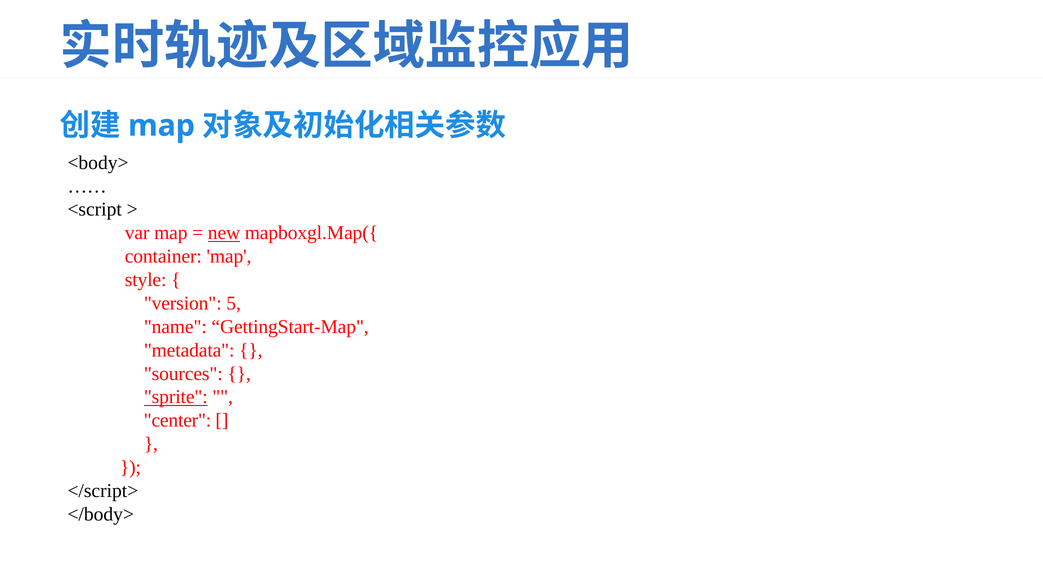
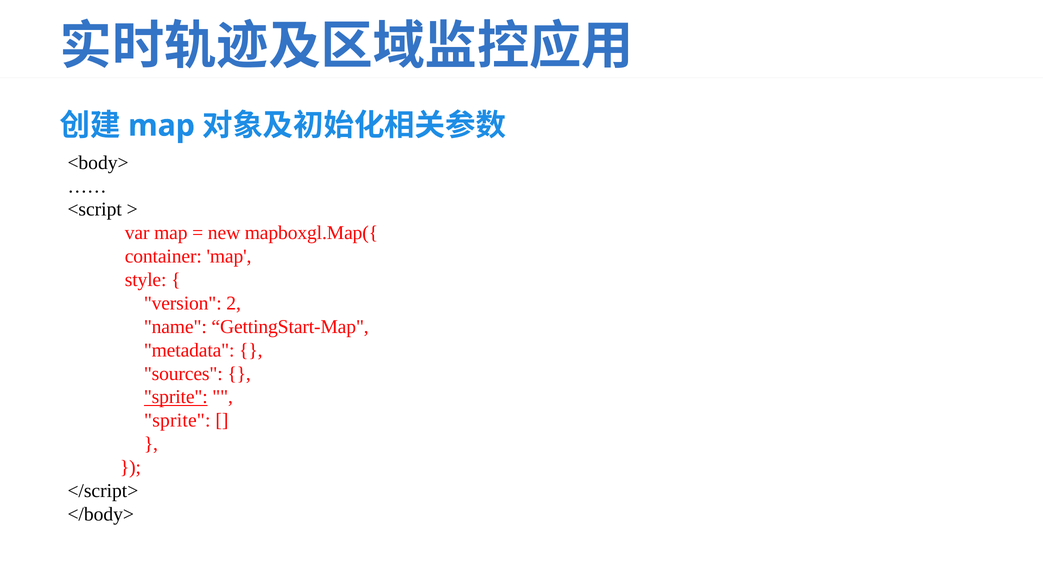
new underline: present -> none (224, 233)
5: 5 -> 2 (234, 304)
center: center -> sprite (177, 421)
